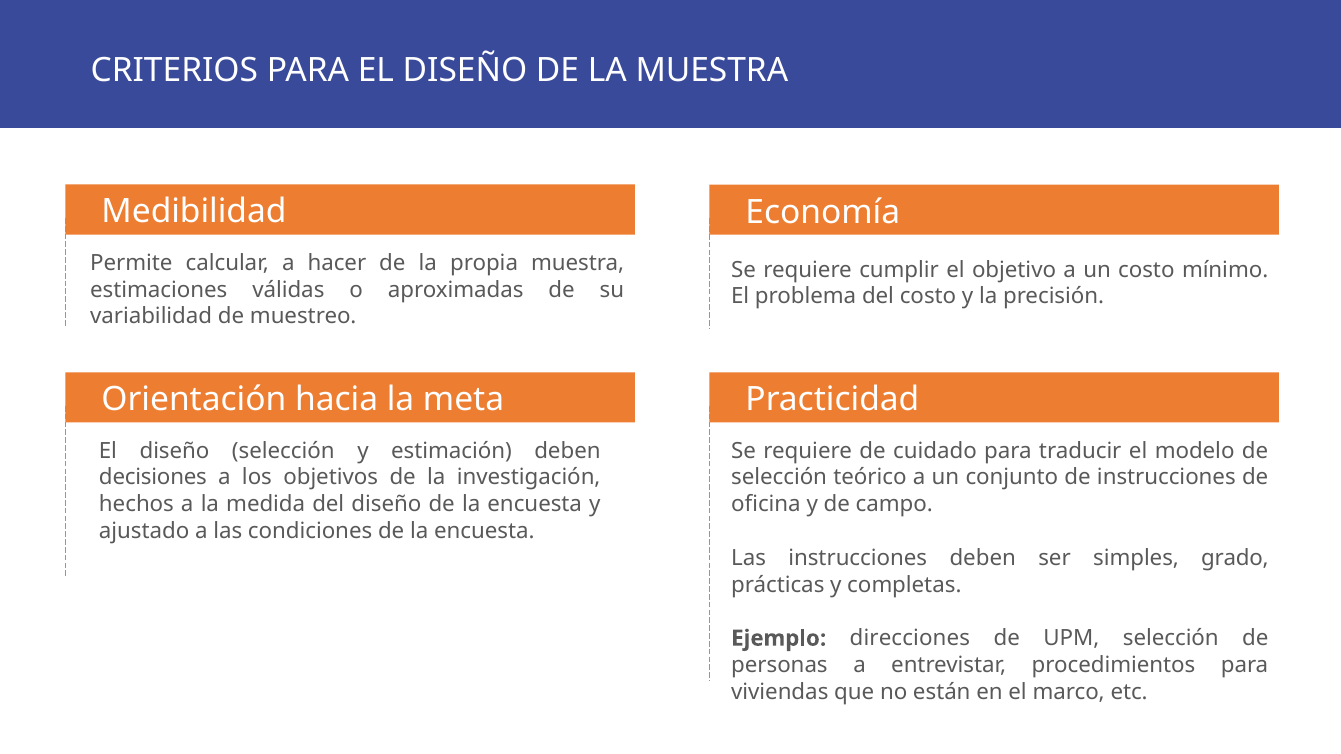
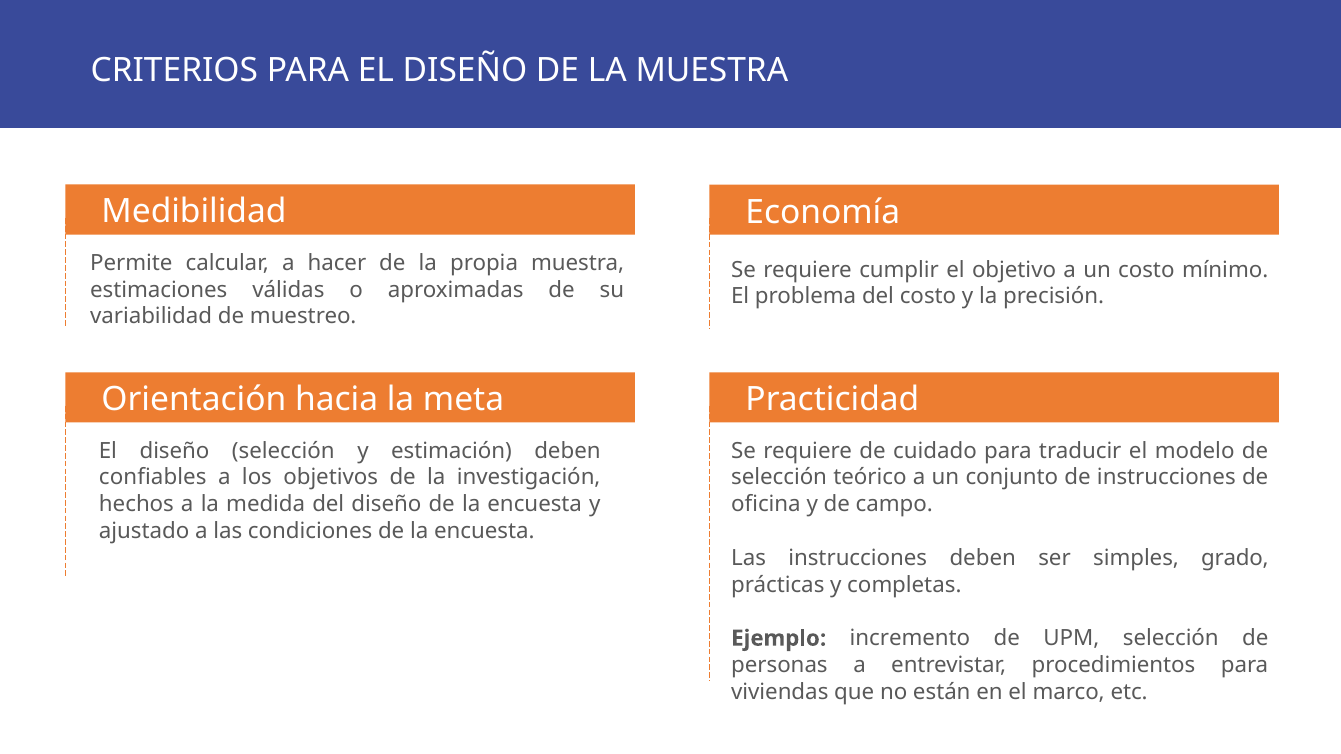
decisiones: decisiones -> confiables (153, 478)
direcciones: direcciones -> incremento (910, 639)
